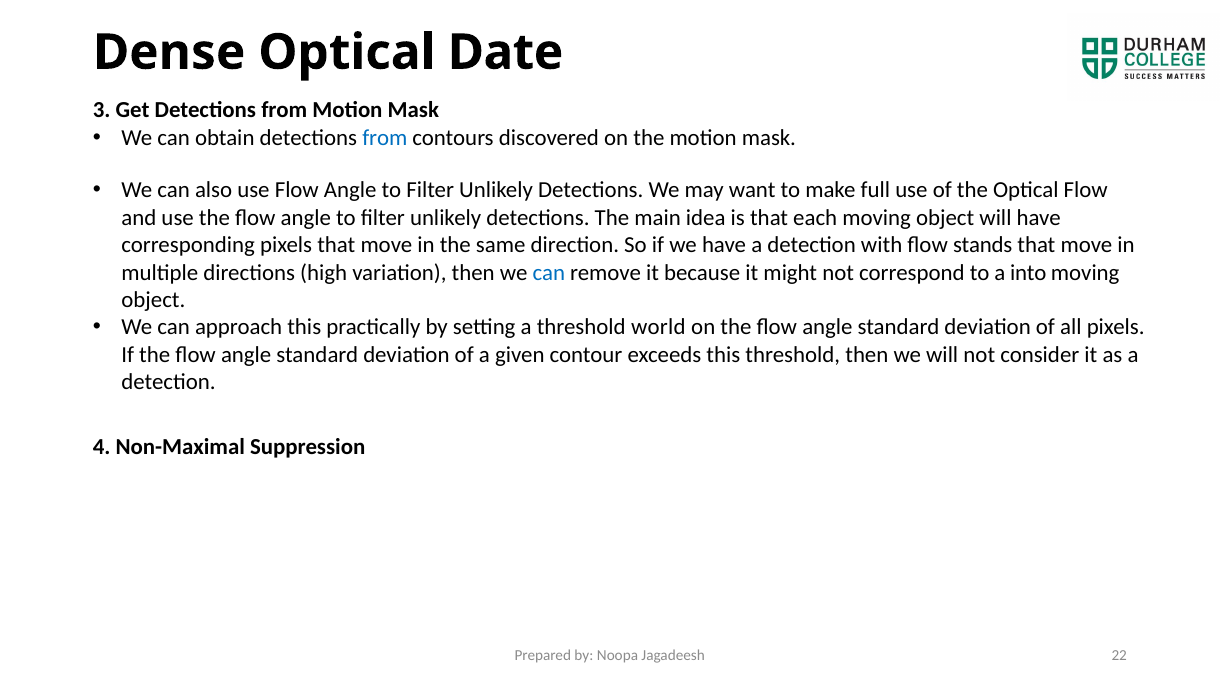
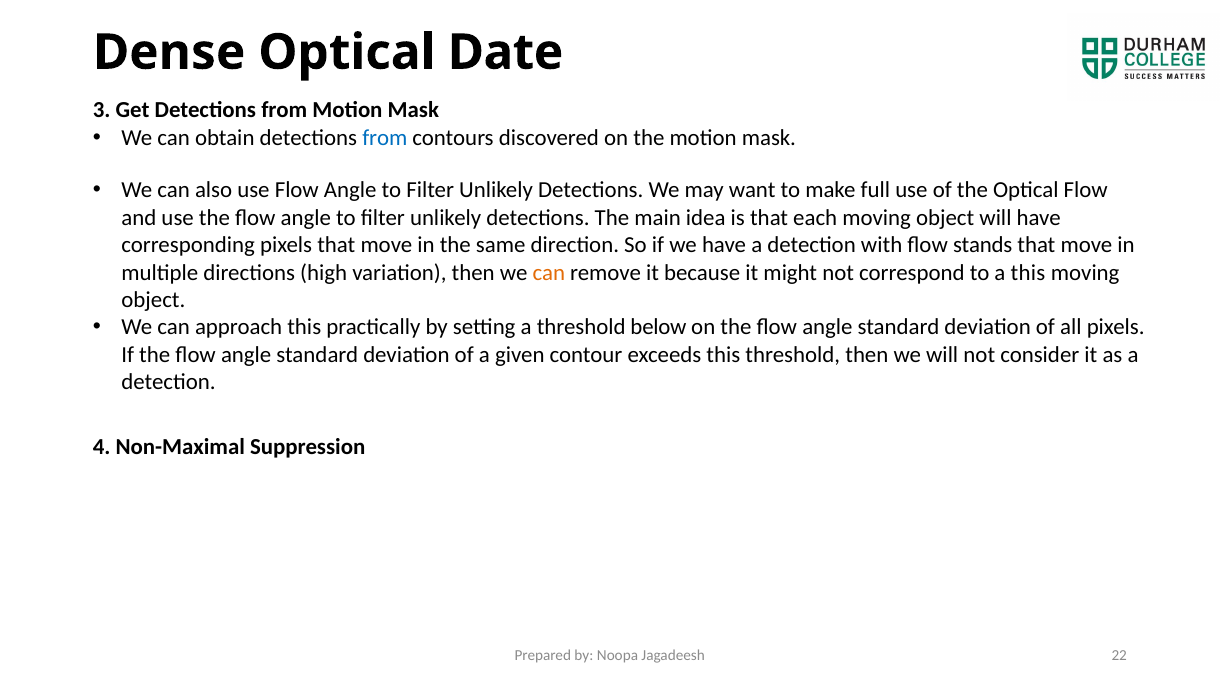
can colour: blue -> orange (549, 273)
a into: into -> this (1028, 273)
world: world -> below (659, 327)
